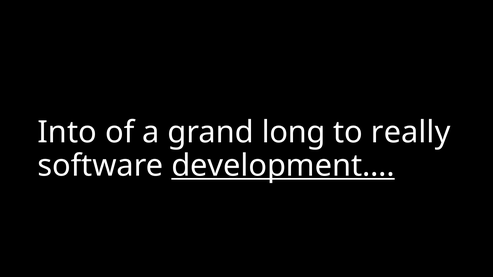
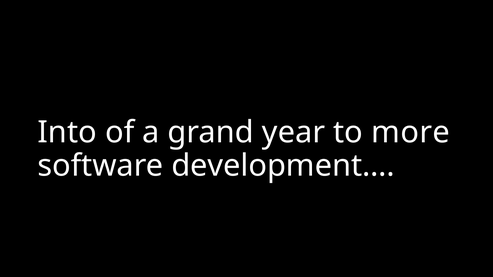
long: long -> year (294, 133)
really: really -> more (411, 133)
development… underline: present -> none (283, 166)
